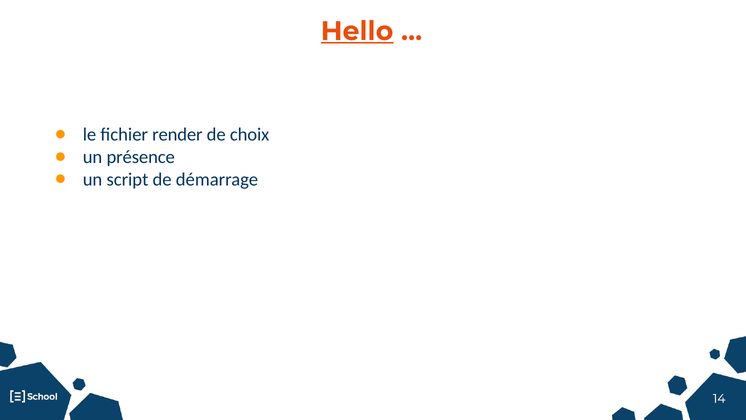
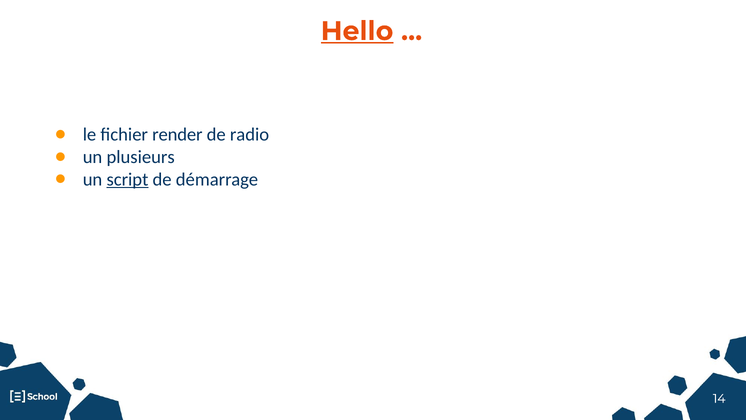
choix: choix -> radio (250, 134)
présence: présence -> plusieurs (141, 157)
script underline: none -> present (127, 179)
